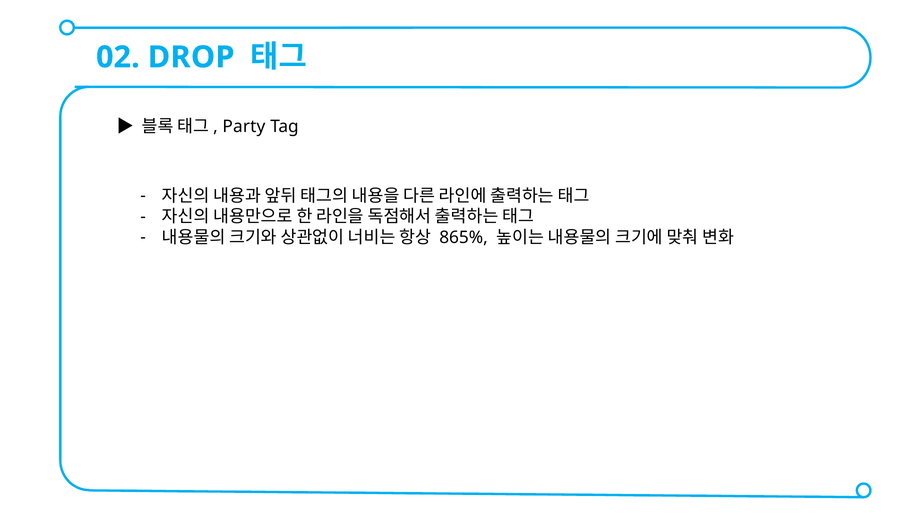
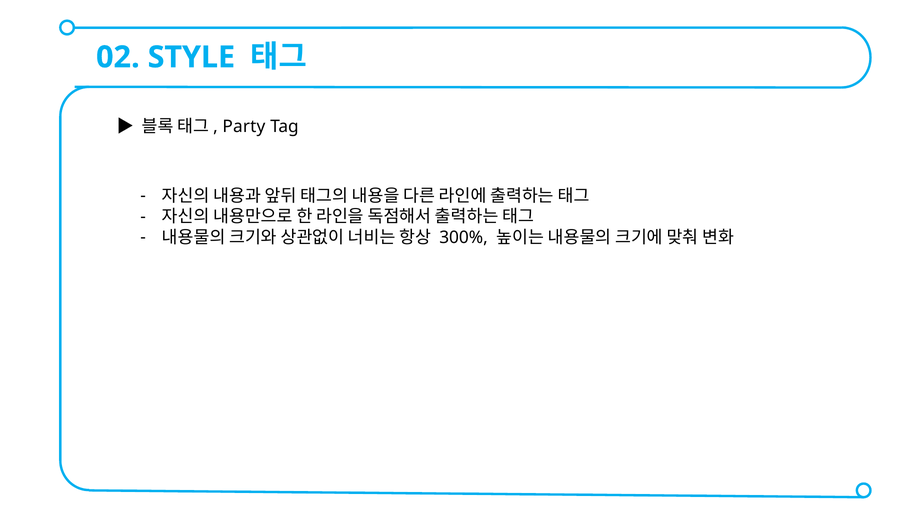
DROP: DROP -> STYLE (191, 57)
865%: 865% -> 300% (464, 237)
